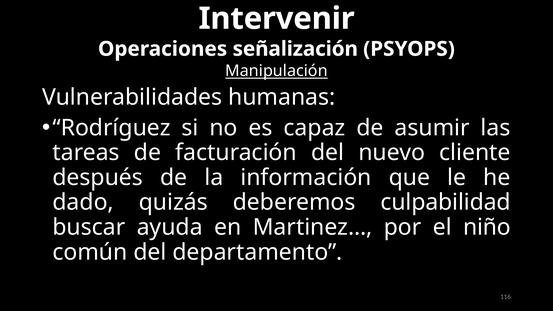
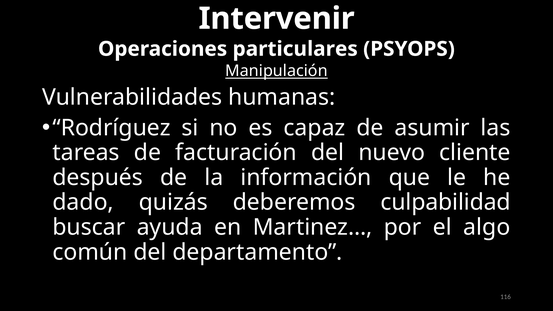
Operaciones señalización: señalización -> particulares (295, 49)
niño: niño -> algo (487, 227)
